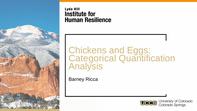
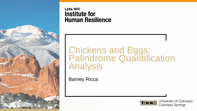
Categorical: Categorical -> Palindrome (92, 58)
